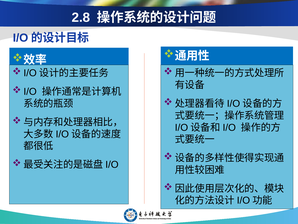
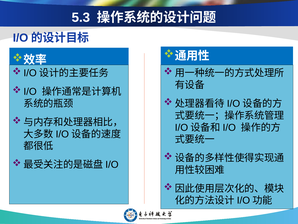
2.8: 2.8 -> 5.3 (81, 18)
